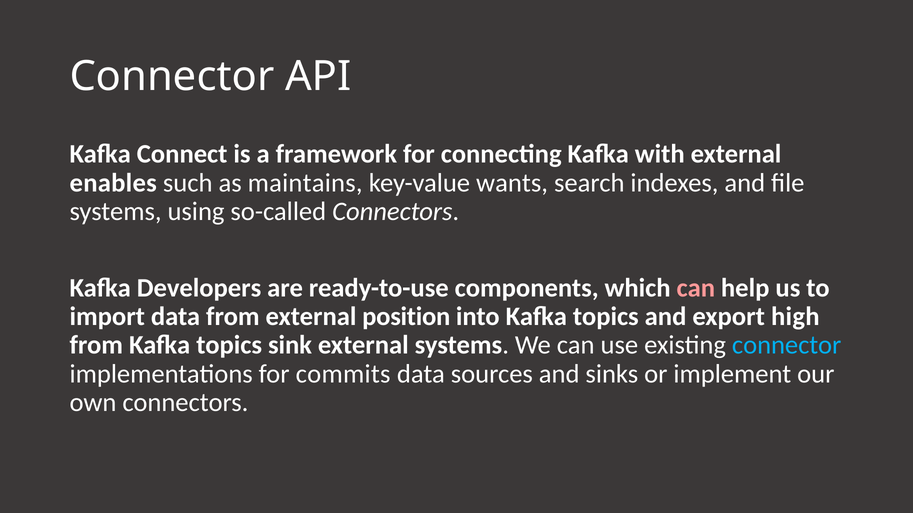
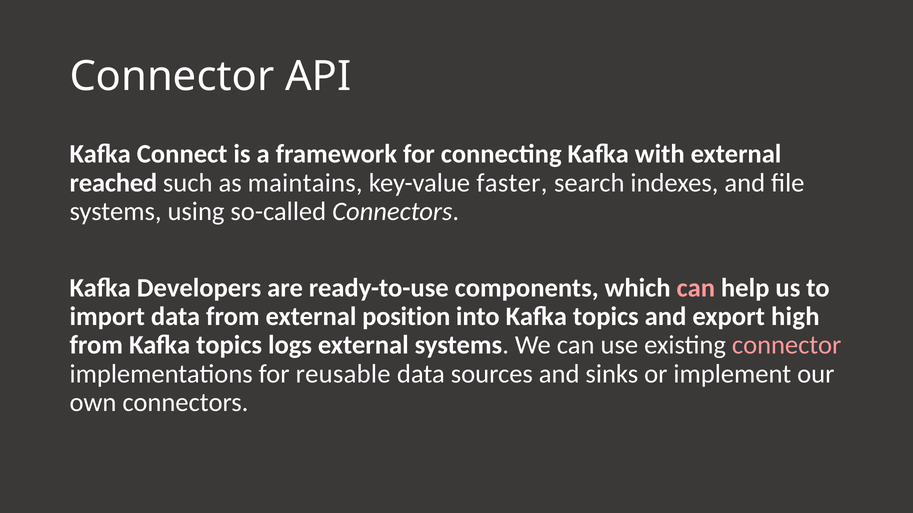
enables: enables -> reached (113, 183)
wants: wants -> faster (512, 183)
sink: sink -> logs (290, 346)
connector colour: light blue -> pink (787, 346)
commits: commits -> reusable (343, 374)
